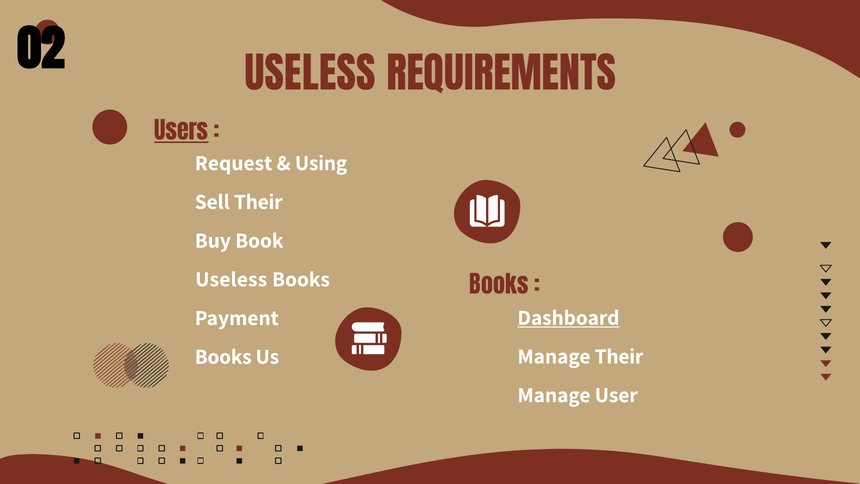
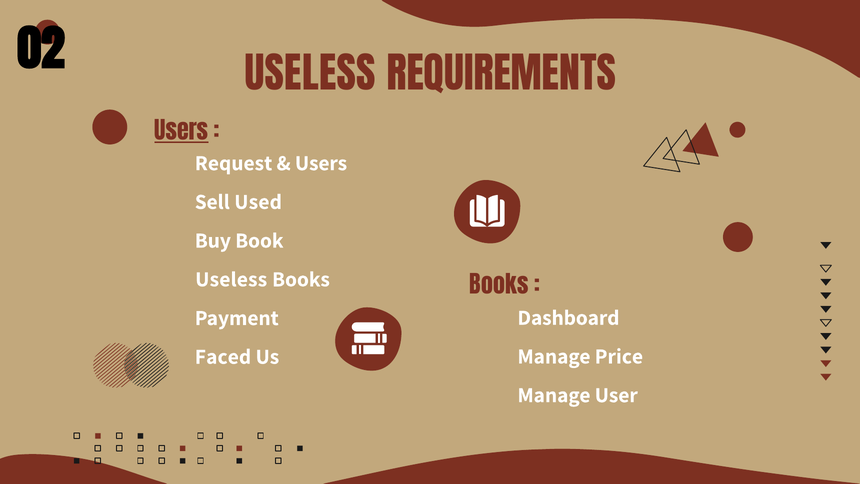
Using: Using -> Users (321, 163)
Sell Their: Their -> Used (258, 202)
Dashboard underline: present -> none (568, 318)
Manage Their: Their -> Price (619, 356)
Books: Books -> Faced (223, 357)
